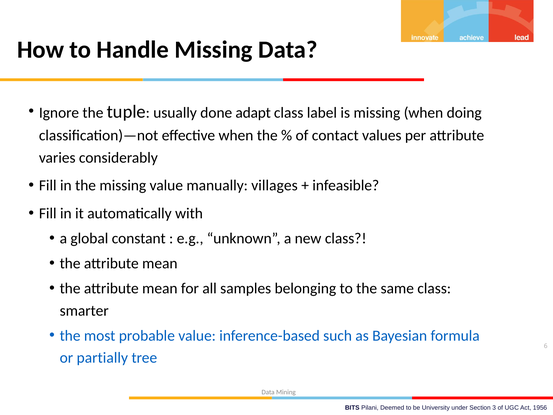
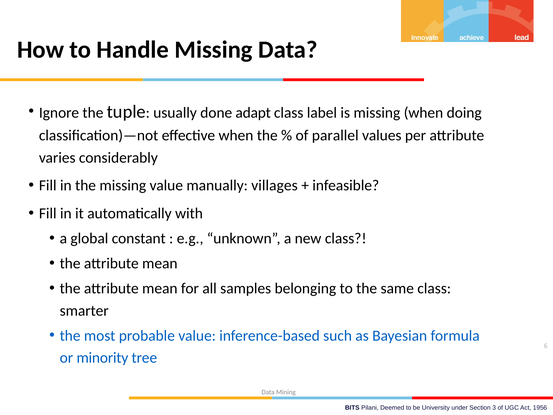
contact: contact -> parallel (335, 135)
partially: partially -> minority (102, 358)
